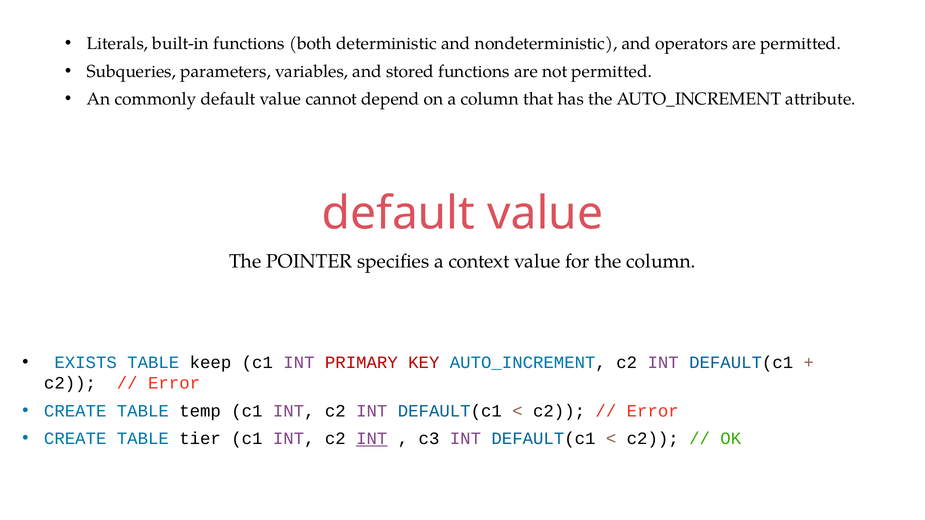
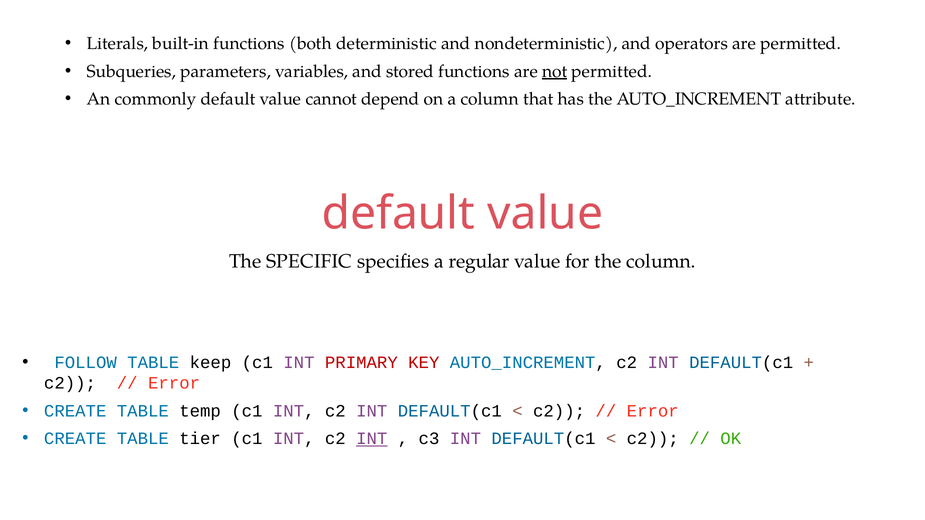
not underline: none -> present (555, 71)
POINTER: POINTER -> SPECIFIC (309, 261)
context: context -> regular (479, 261)
EXISTS: EXISTS -> FOLLOW (86, 363)
